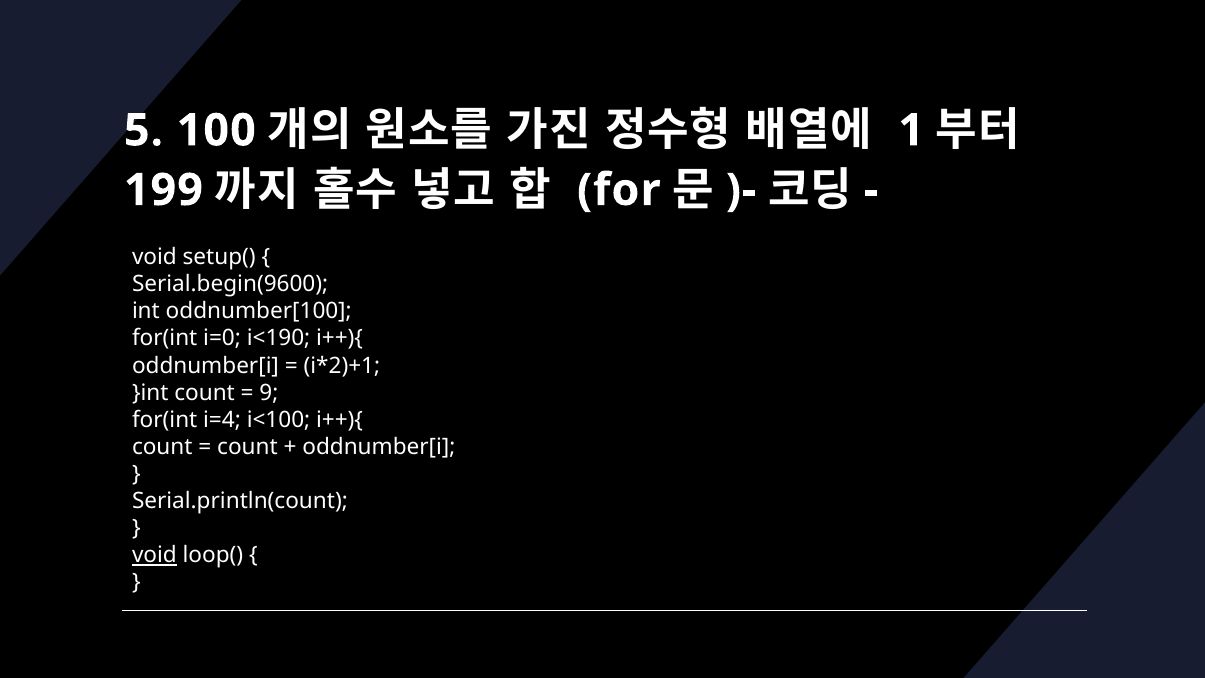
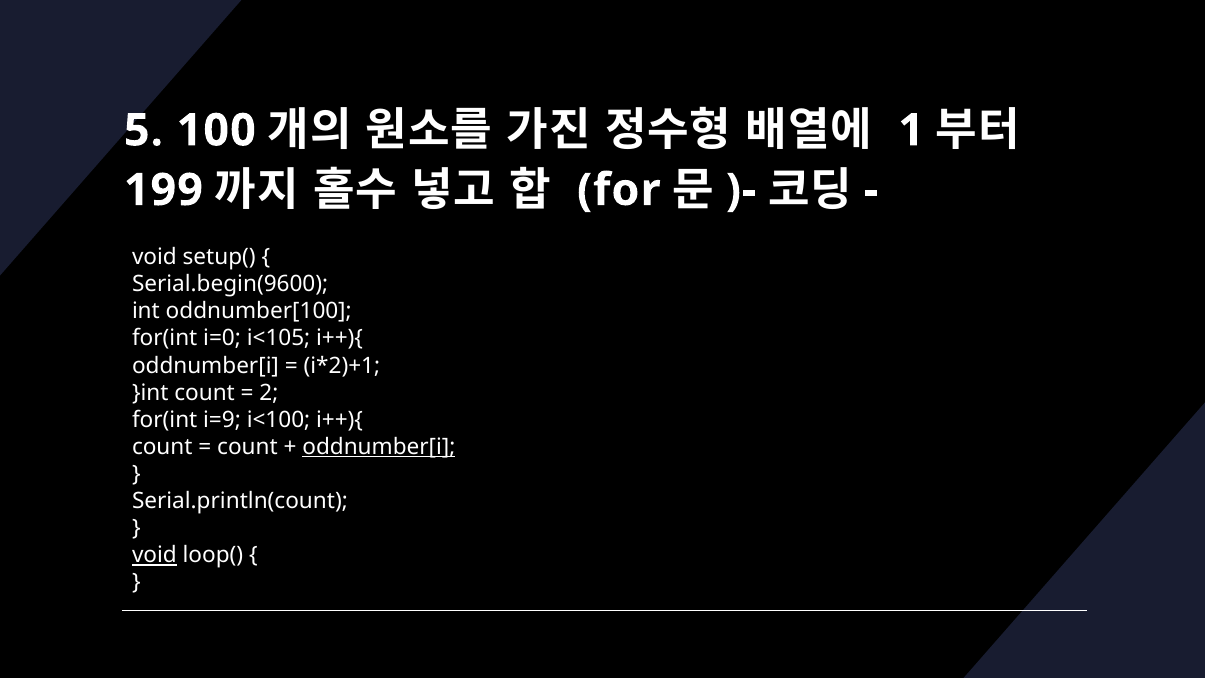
i<190: i<190 -> i<105 (279, 338)
9: 9 -> 2 (269, 393)
i=4: i=4 -> i=9 (222, 420)
oddnumber[i underline: none -> present (379, 447)
